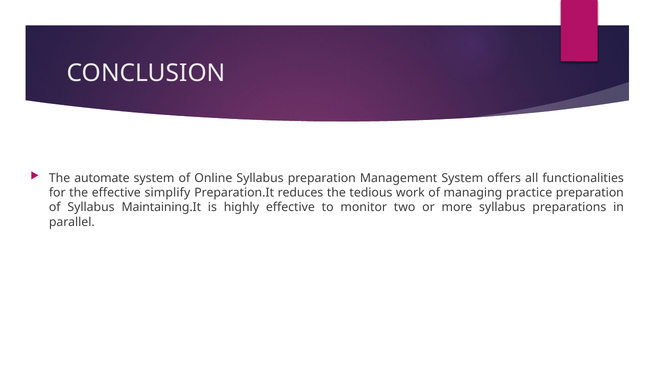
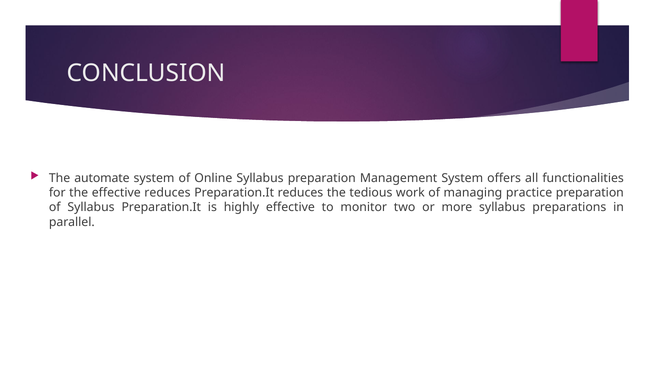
effective simplify: simplify -> reduces (167, 193)
Syllabus Maintaining.It: Maintaining.It -> Preparation.It (161, 208)
